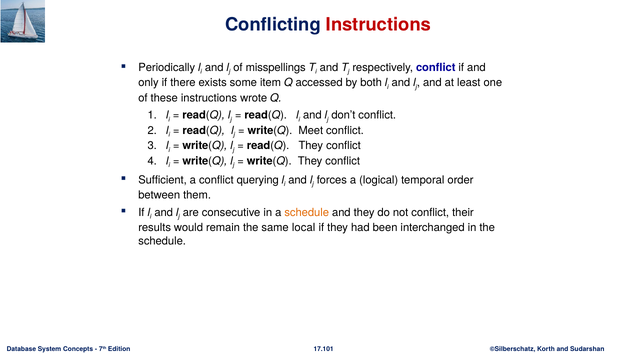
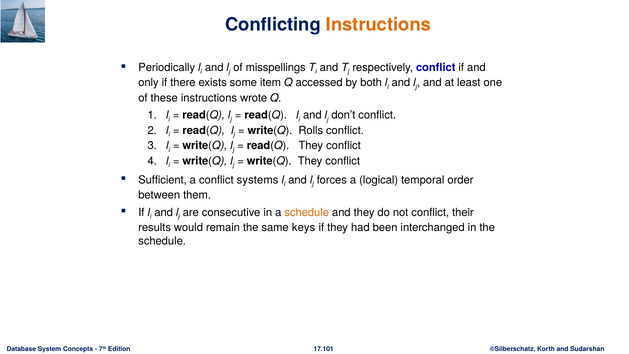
Instructions colour: red -> orange (378, 25)
Meet: Meet -> Rolls (311, 130)
querying: querying -> systems (258, 180)
local: local -> keys (304, 228)
